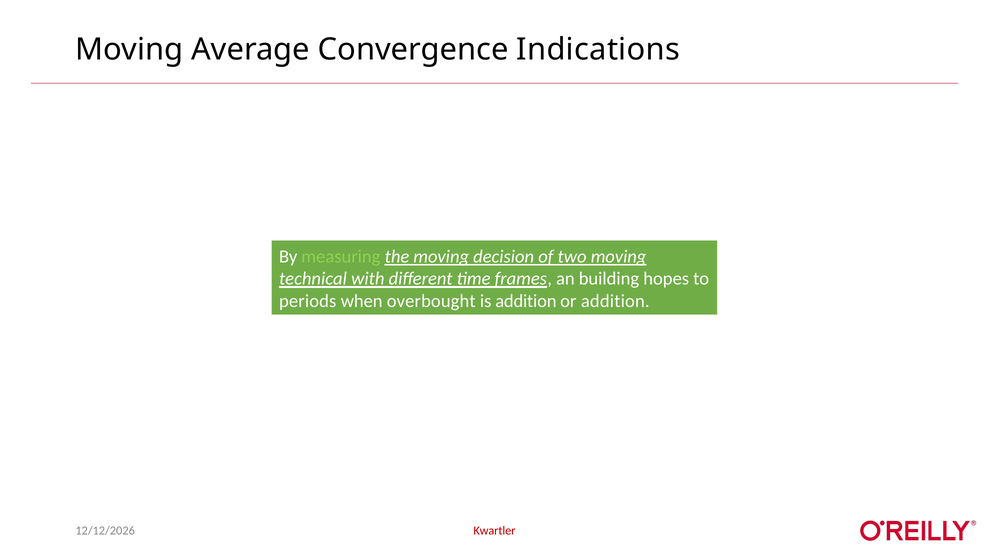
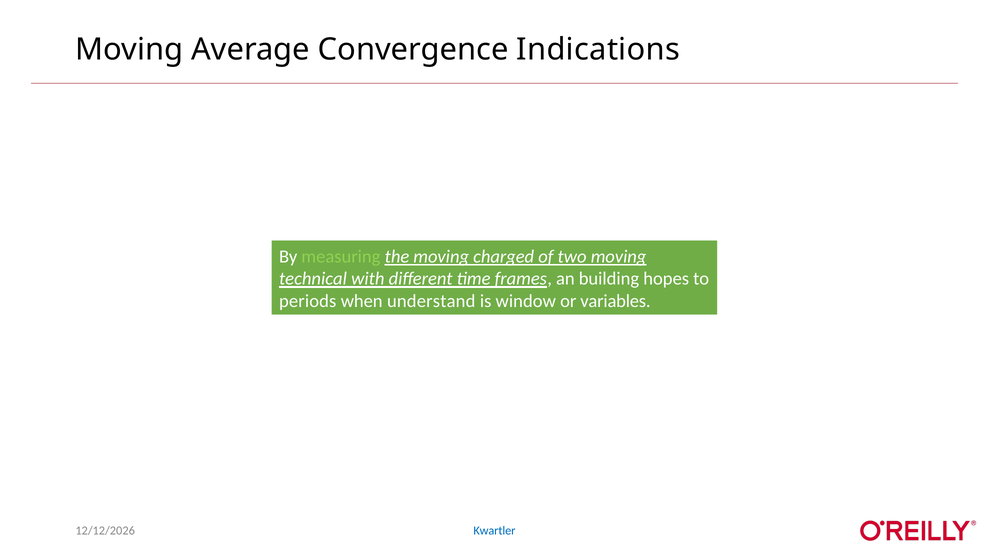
decision: decision -> charged (504, 257)
overbought: overbought -> understand (431, 301)
is addition: addition -> window (526, 301)
or addition: addition -> variables (615, 301)
Kwartler colour: red -> blue (494, 531)
